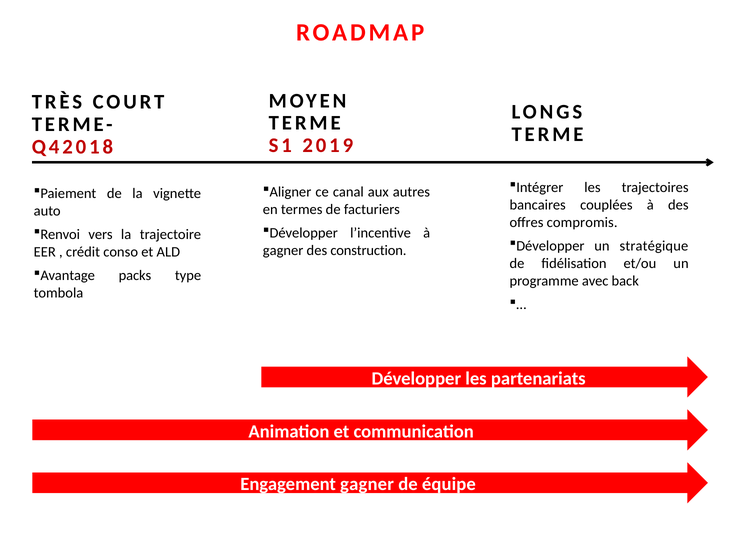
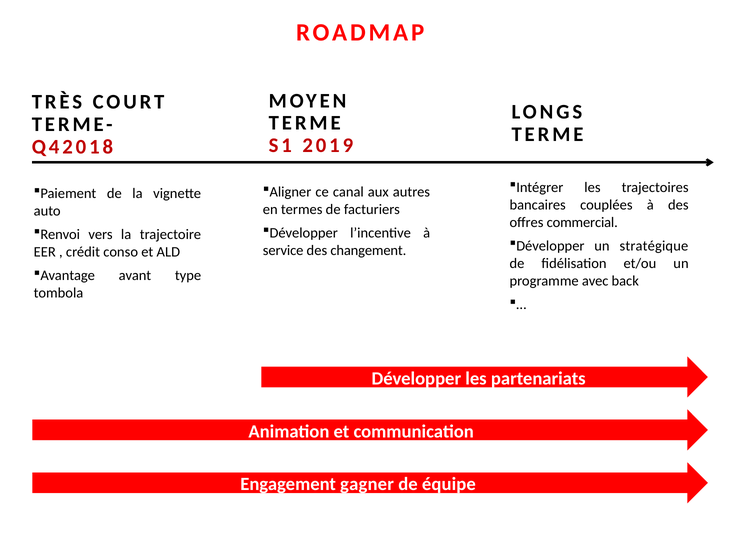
compromis: compromis -> commercial (582, 222)
gagner: gagner -> service (283, 250)
construction: construction -> changement (368, 250)
packs: packs -> avant (135, 275)
